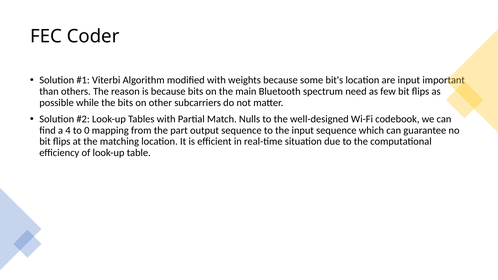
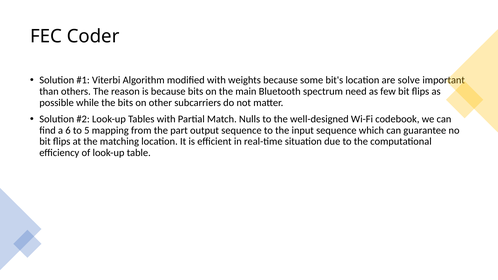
are input: input -> solve (409, 80)
4: 4 -> 6 (68, 130)
0: 0 -> 5 (87, 130)
